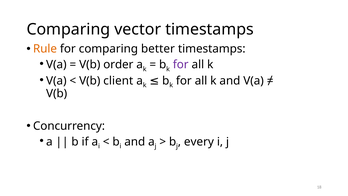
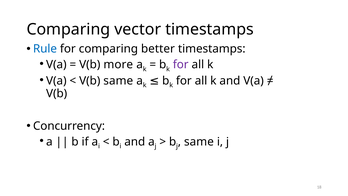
Rule colour: orange -> blue (45, 49)
order: order -> more (118, 65)
V(b client: client -> same (118, 81)
every: every -> same (199, 142)
